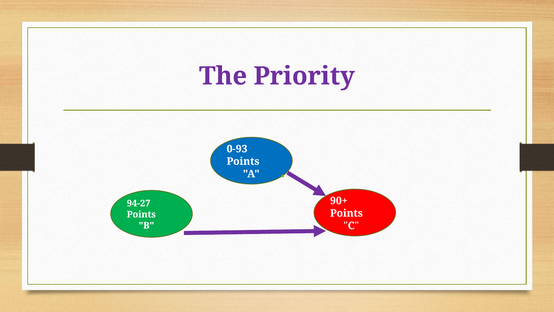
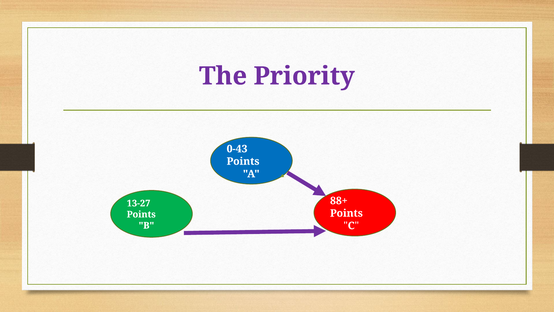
0-93: 0-93 -> 0-43 (237, 149)
90+: 90+ -> 88+ (339, 201)
94-27: 94-27 -> 13-27 (139, 203)
